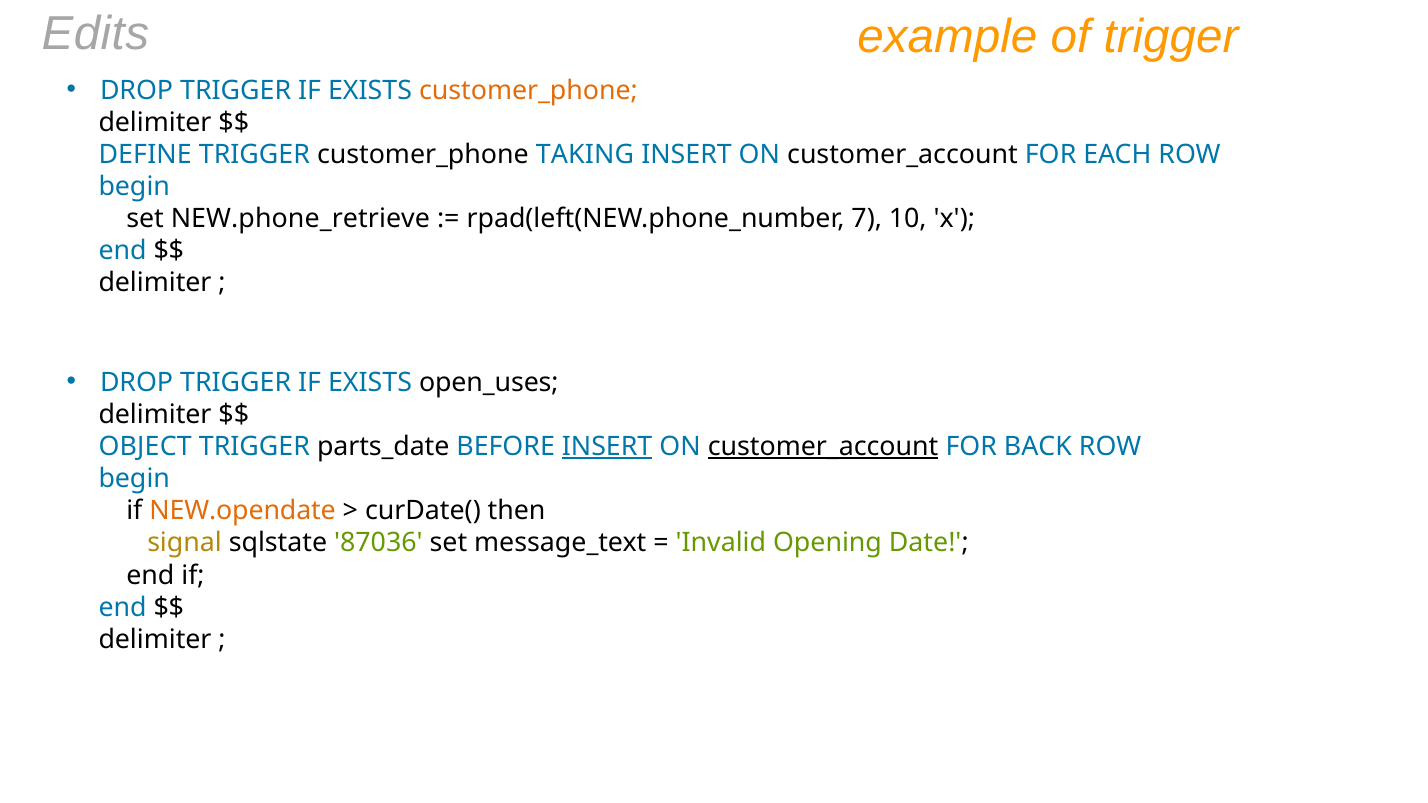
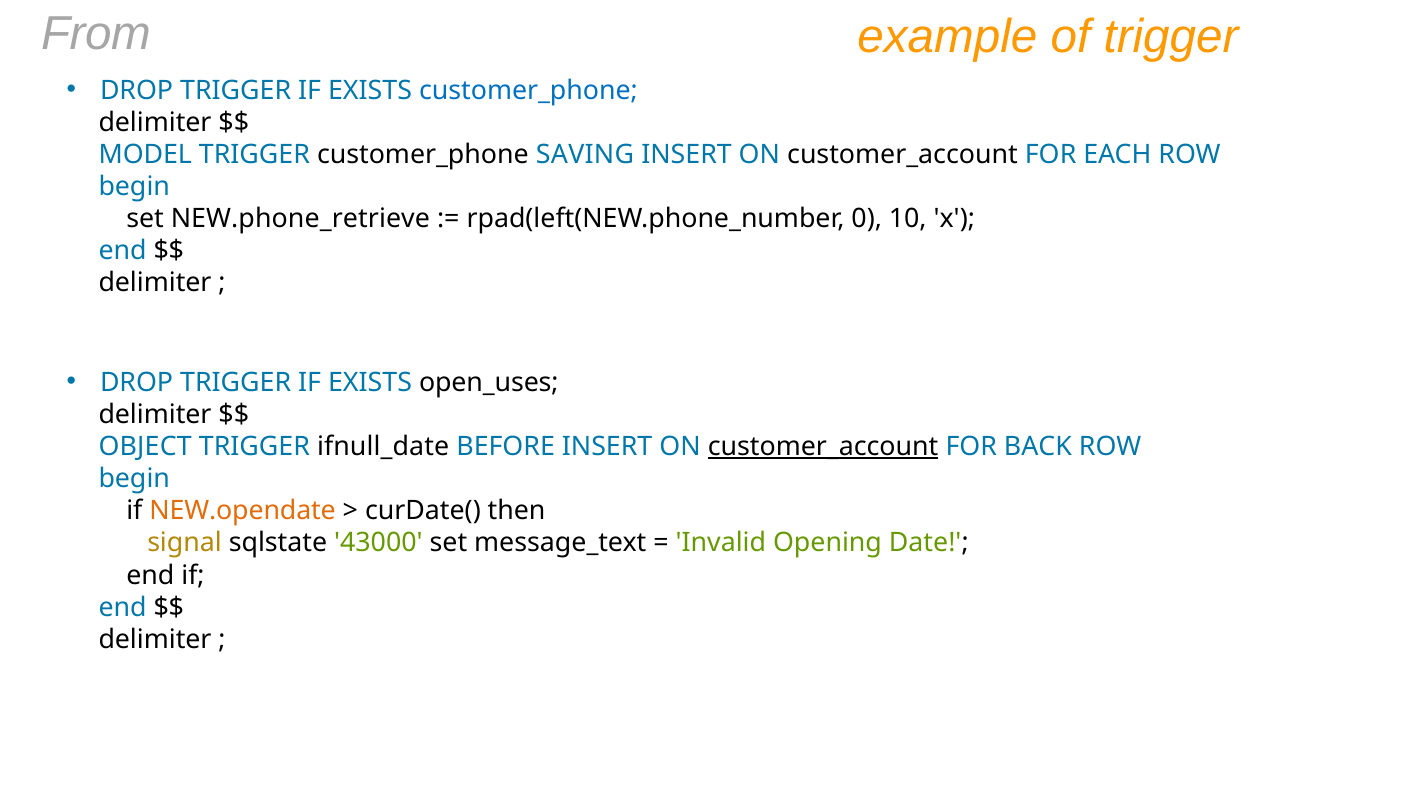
Edits: Edits -> From (96, 34)
customer_phone colour: orange -> blue (528, 90)
DEFINE: DEFINE -> MODEL (145, 154)
TAKING: TAKING -> SAVING (585, 154)
7: 7 -> 0 (867, 219)
parts_date: parts_date -> ifnull_date (383, 447)
INSERT underline: present -> none (607, 447)
87036: 87036 -> 43000 (378, 543)
